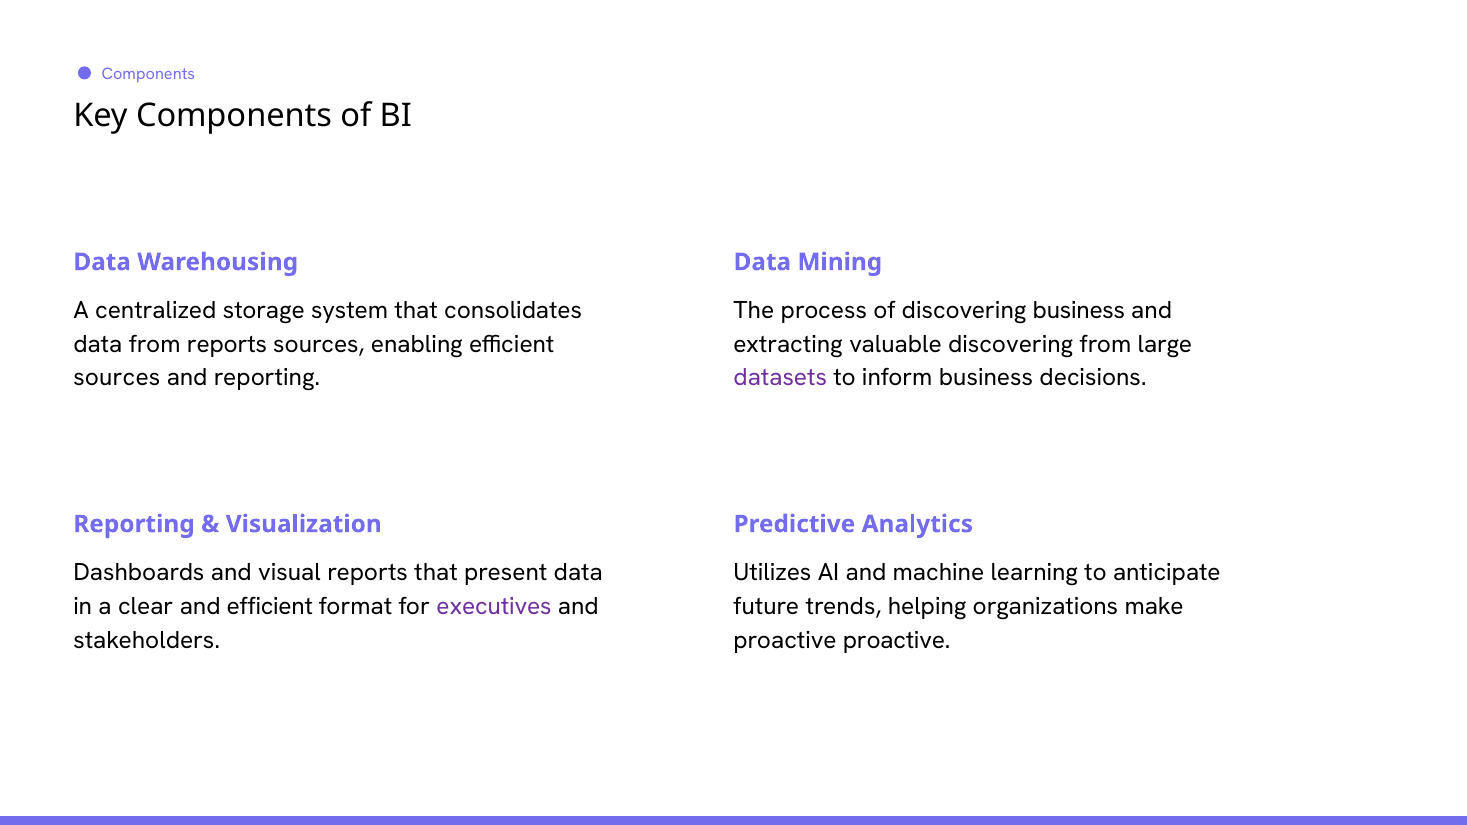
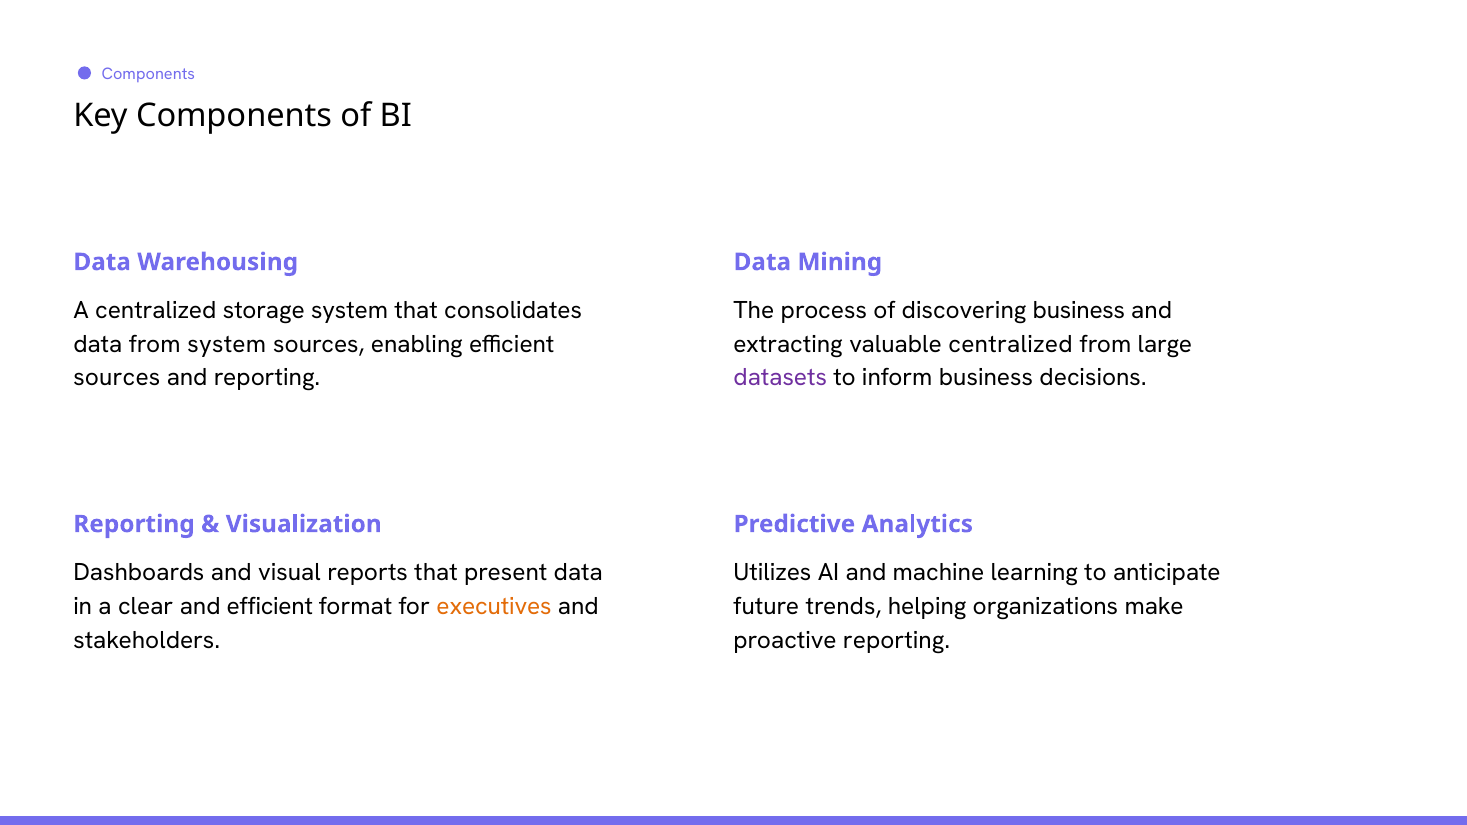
from reports: reports -> system (227, 344)
valuable discovering: discovering -> centralized (1011, 344)
executives colour: purple -> orange (494, 606)
proactive proactive: proactive -> reporting (897, 640)
